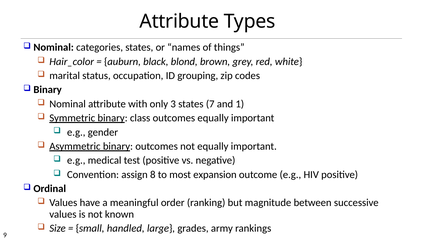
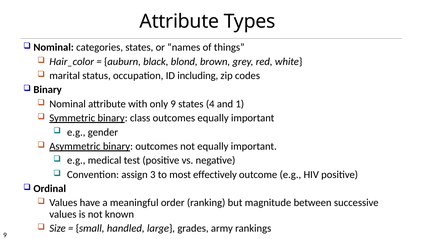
grouping: grouping -> including (198, 76)
only 3: 3 -> 9 (173, 104)
7: 7 -> 4 (210, 104)
8: 8 -> 3 (153, 174)
expansion: expansion -> effectively (215, 174)
